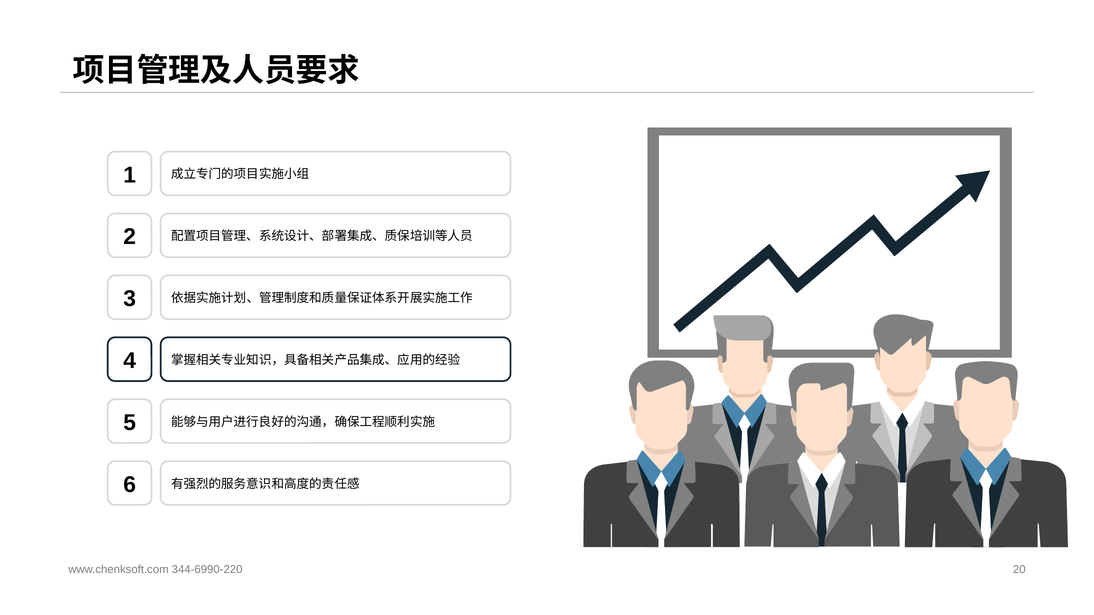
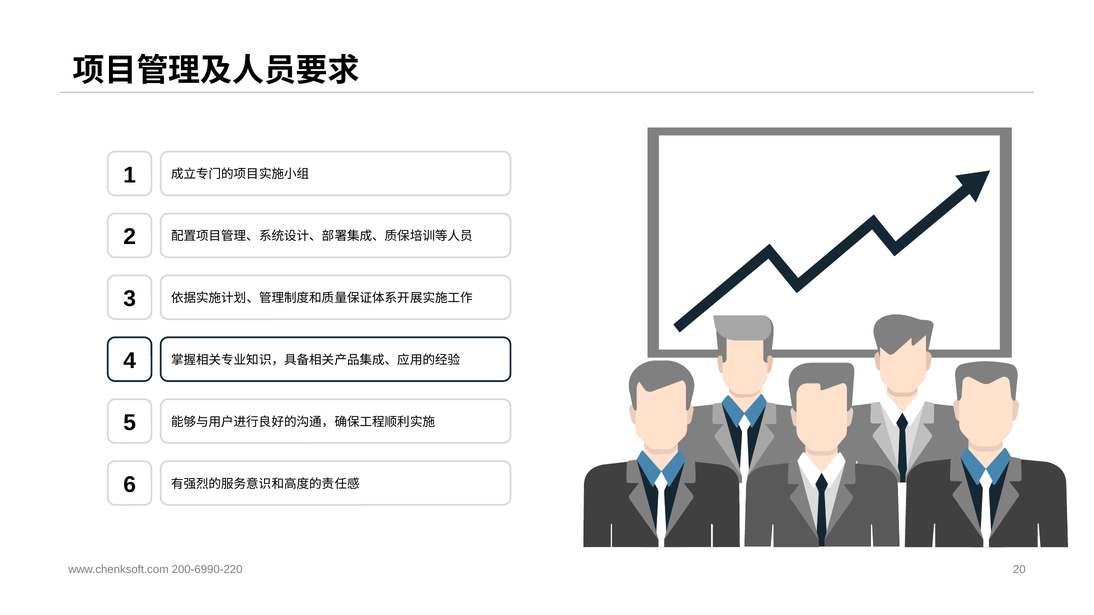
344-6990-220: 344-6990-220 -> 200-6990-220 (207, 570)
